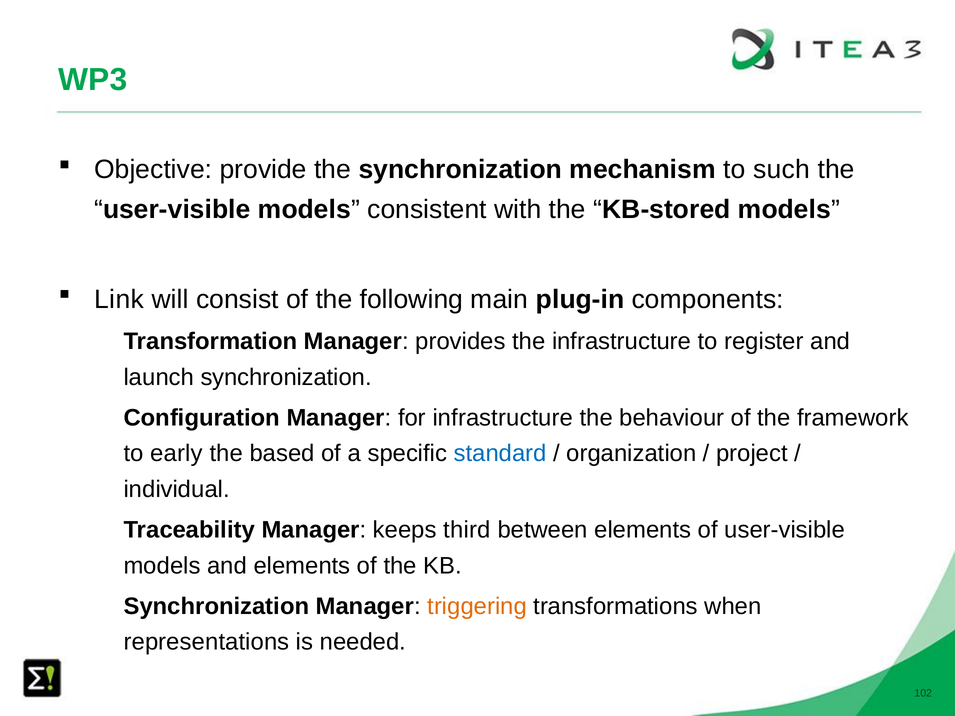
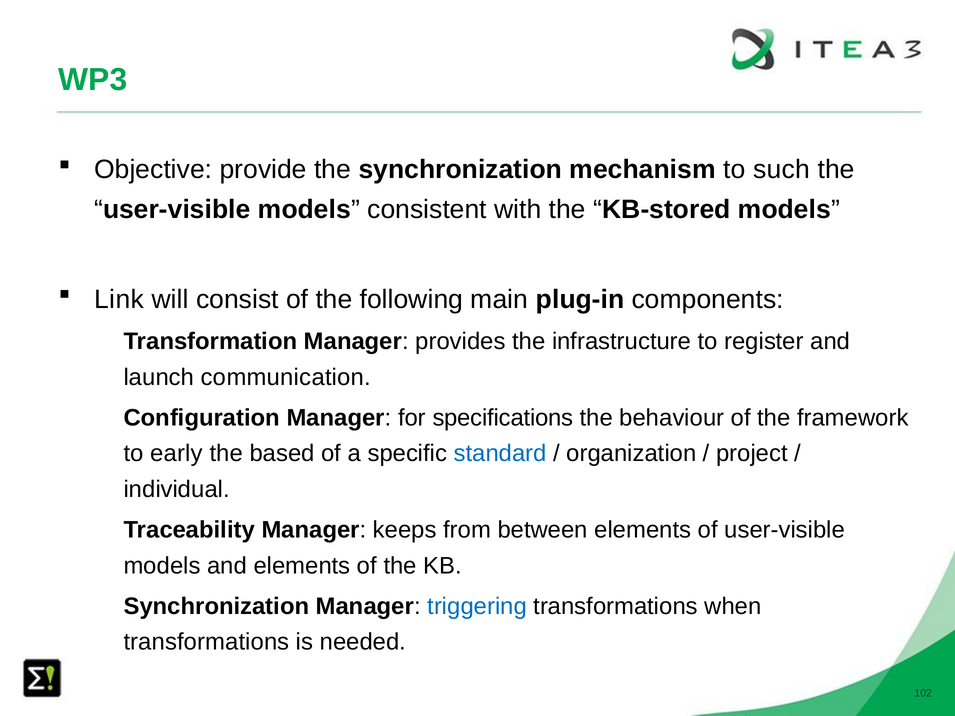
launch synchronization: synchronization -> communication (286, 377)
for infrastructure: infrastructure -> specifications (503, 418)
third: third -> from (467, 530)
triggering colour: orange -> blue (477, 606)
representations: representations -> transformations (207, 642)
